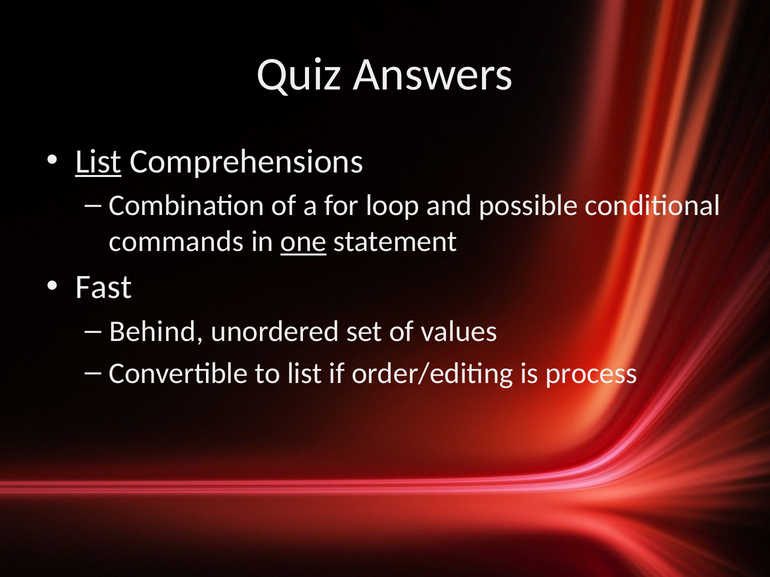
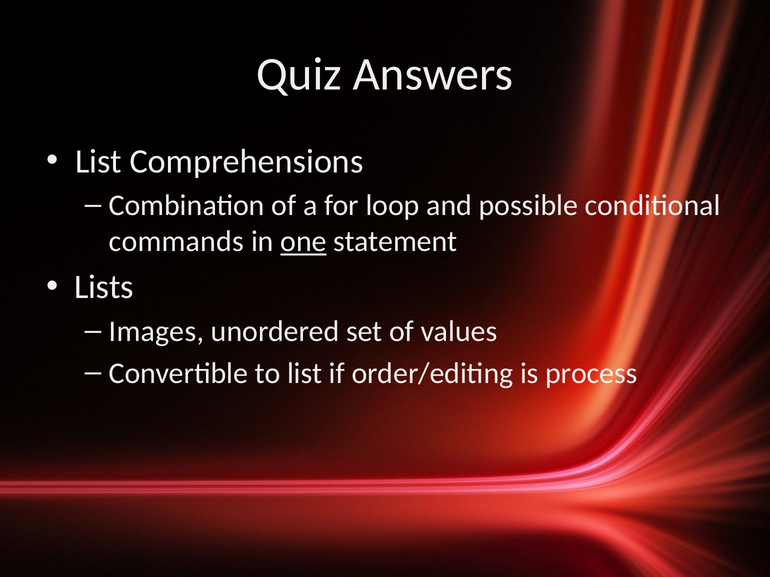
List underline: present -> none (98, 162)
Fast: Fast -> Lists (104, 287)
Behind: Behind -> Images (156, 332)
